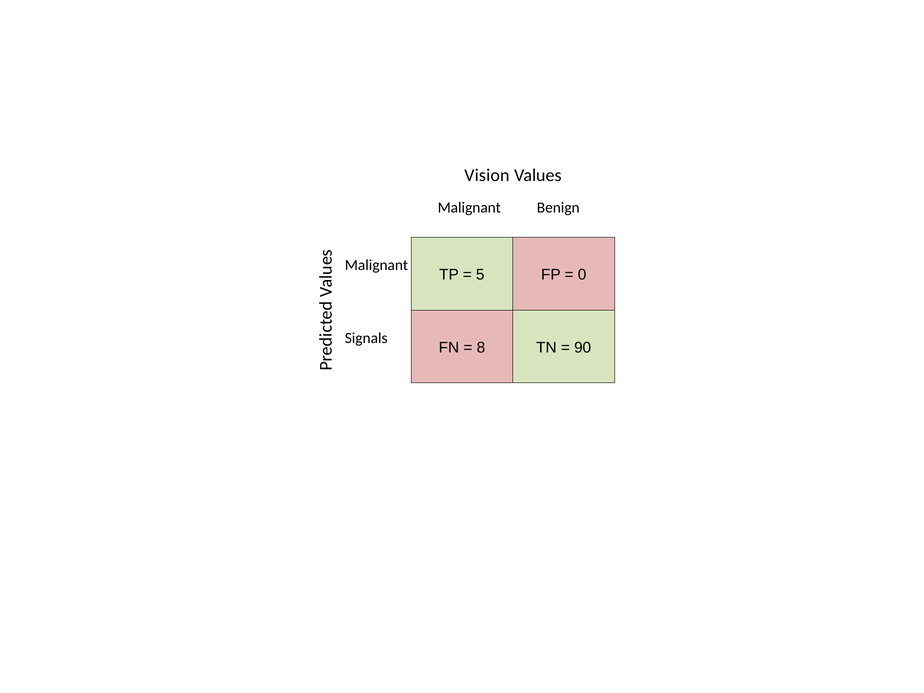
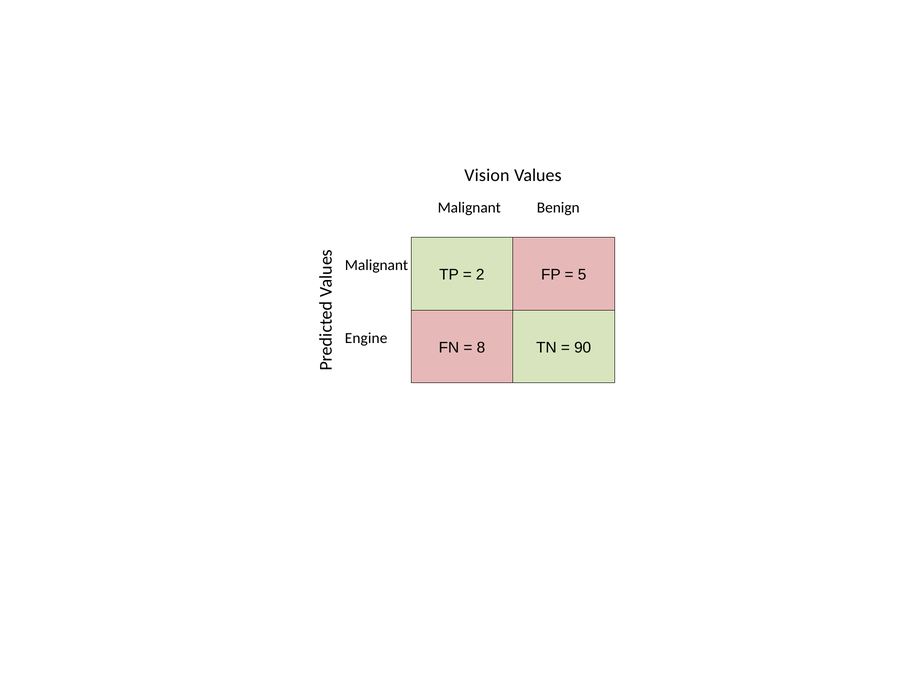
5: 5 -> 2 (480, 275)
0: 0 -> 5 (582, 275)
Signals: Signals -> Engine (366, 338)
